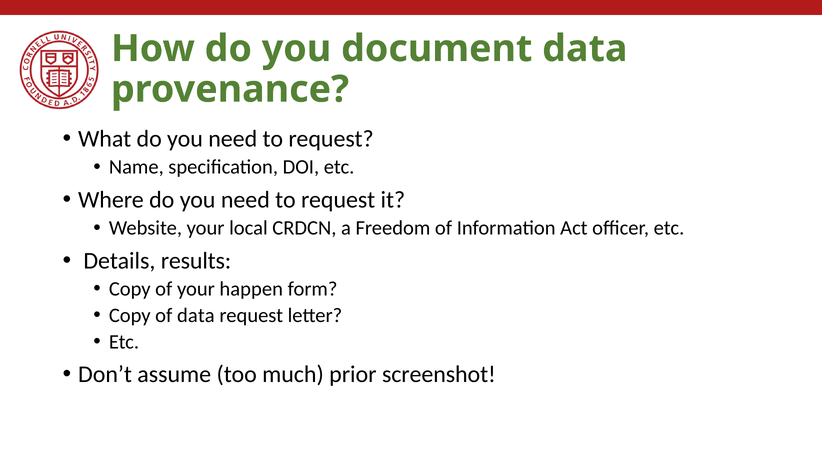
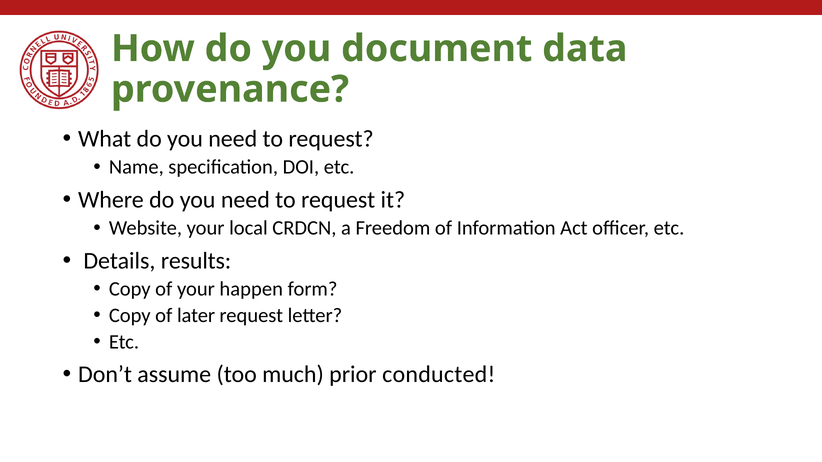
of data: data -> later (196, 316)
screenshot: screenshot -> conducted (439, 375)
